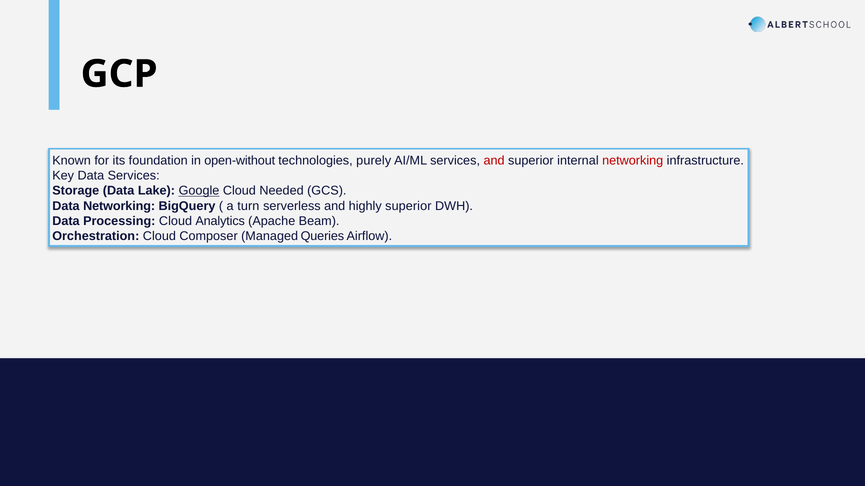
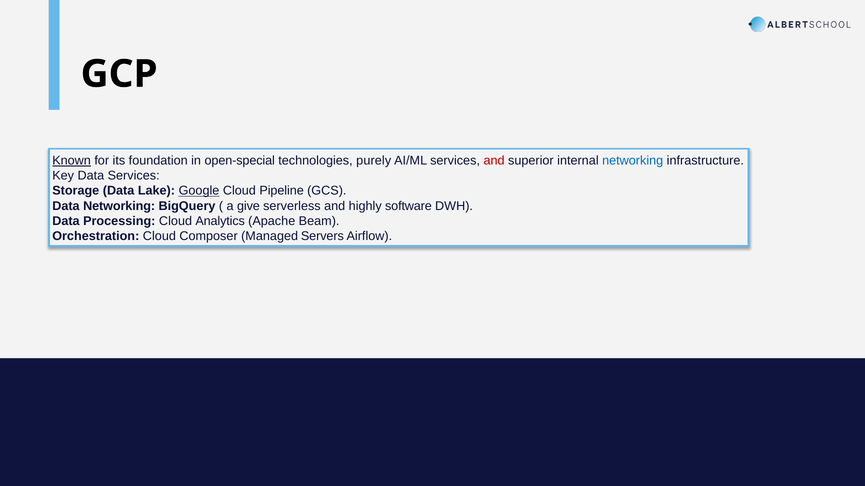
Known underline: none -> present (72, 161)
open-without: open-without -> open-special (240, 161)
networking colour: red -> blue (633, 161)
Needed: Needed -> Pipeline (282, 191)
turn: turn -> give (248, 206)
highly superior: superior -> software (408, 206)
Queries: Queries -> Servers (322, 236)
